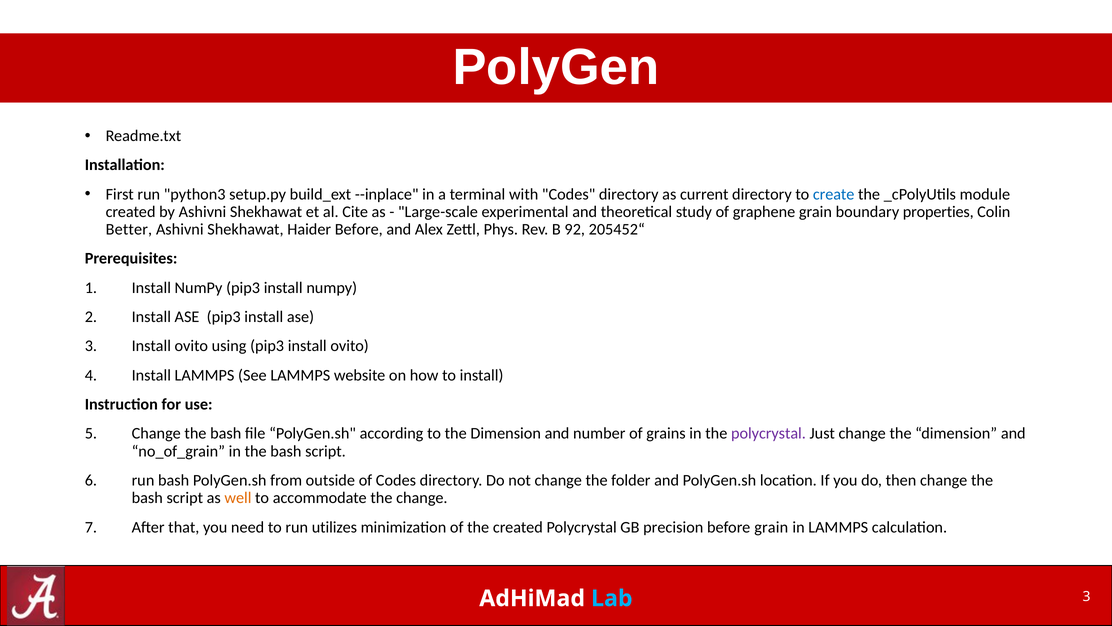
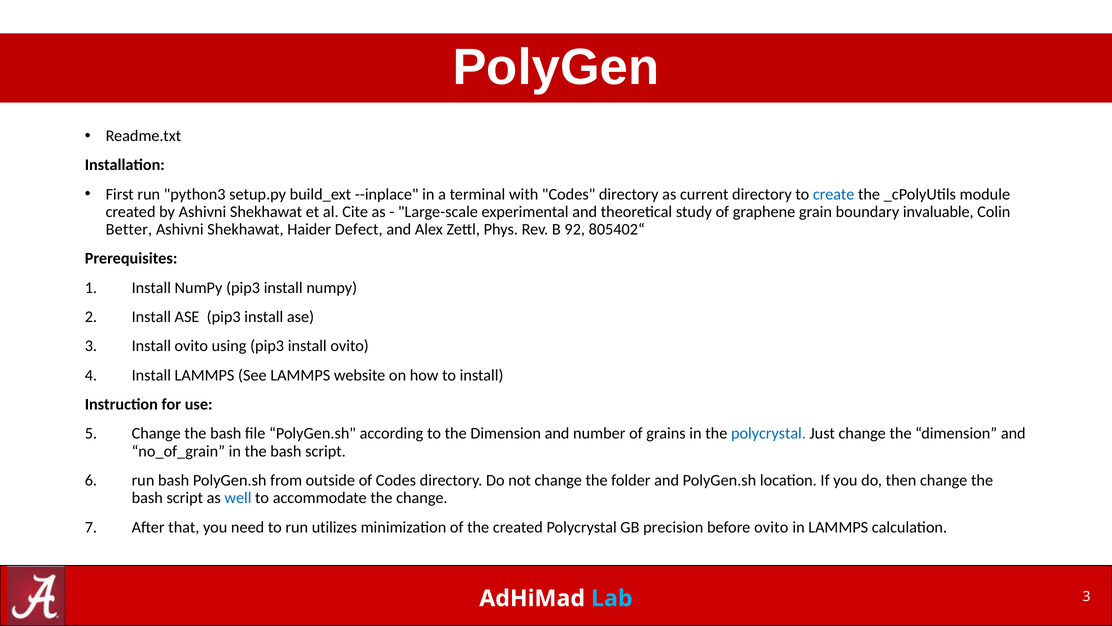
properties: properties -> invaluable (938, 212)
Haider Before: Before -> Defect (359, 229)
205452“: 205452“ -> 805402“ (617, 229)
polycrystal colour: purple -> blue (768, 433)
well colour: orange -> blue (238, 498)
before grain: grain -> ovito (771, 527)
